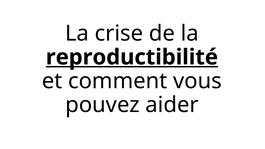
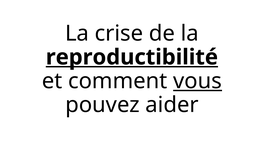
vous underline: none -> present (198, 81)
